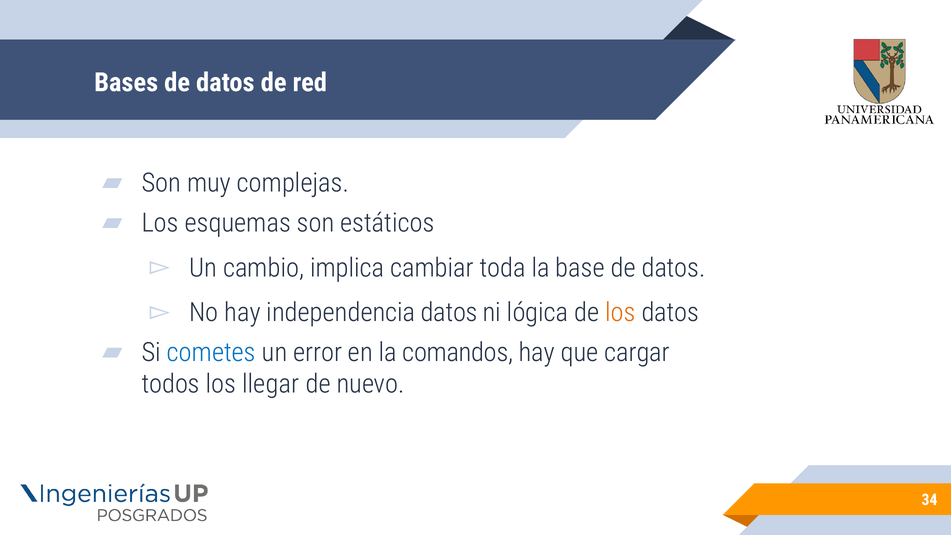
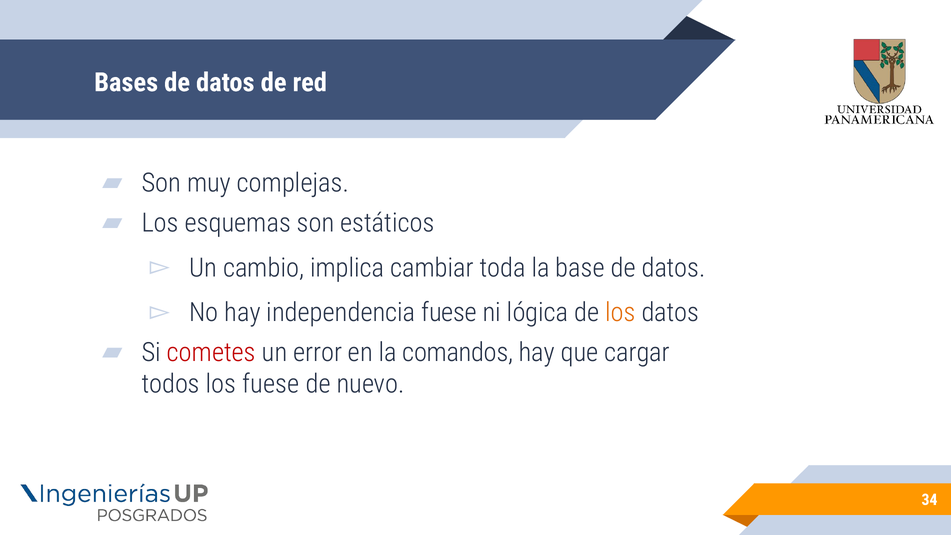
independencia datos: datos -> fuese (449, 313)
cometes colour: blue -> red (211, 352)
los llegar: llegar -> fuese (271, 384)
